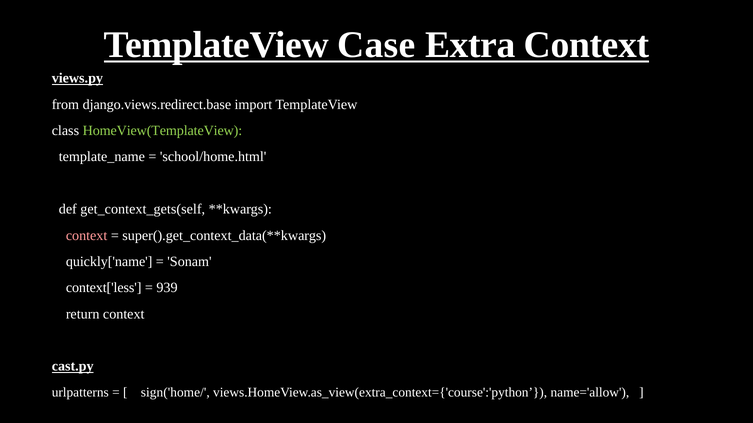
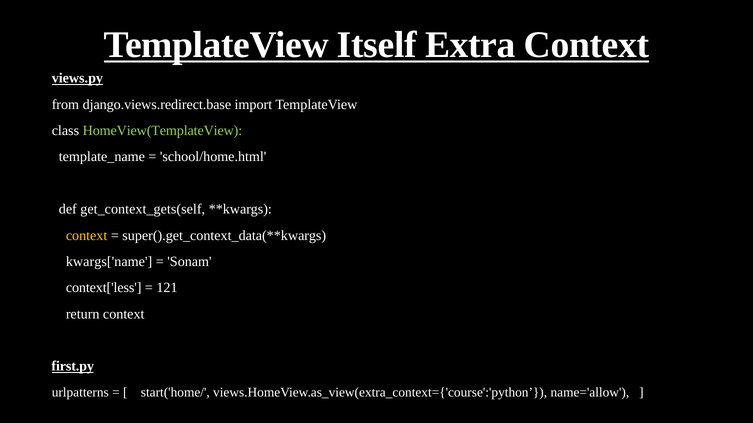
Case: Case -> Itself (377, 45)
context colour: pink -> yellow (87, 236)
quickly['name: quickly['name -> kwargs['name (109, 262)
939: 939 -> 121 (167, 288)
cast.py: cast.py -> first.py (73, 367)
sign('home/: sign('home/ -> start('home/ (175, 393)
